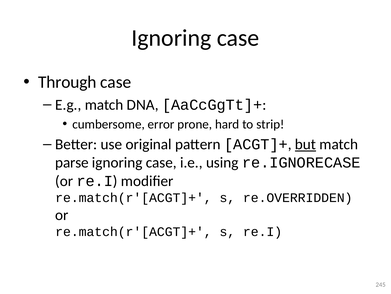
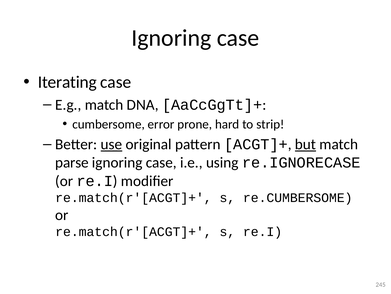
Through: Through -> Iterating (67, 82)
use underline: none -> present (111, 144)
re.OVERRIDDEN: re.OVERRIDDEN -> re.CUMBERSOME (298, 197)
